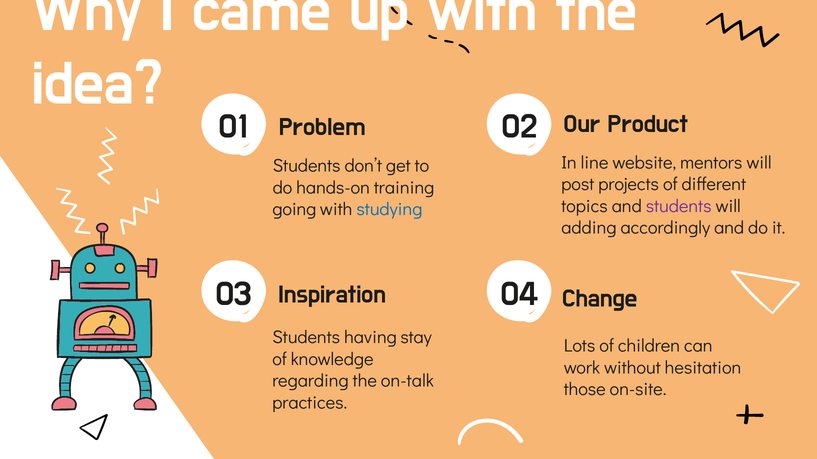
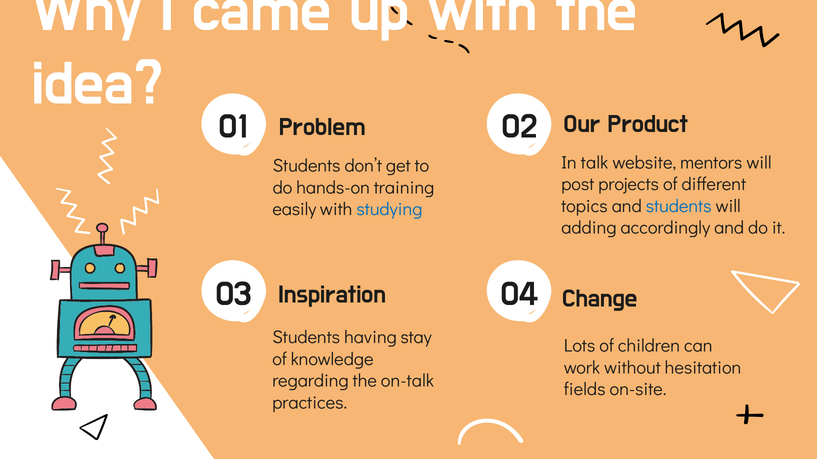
line: line -> talk (595, 163)
students colour: purple -> blue (679, 206)
going: going -> easily (294, 210)
those: those -> fields (585, 390)
